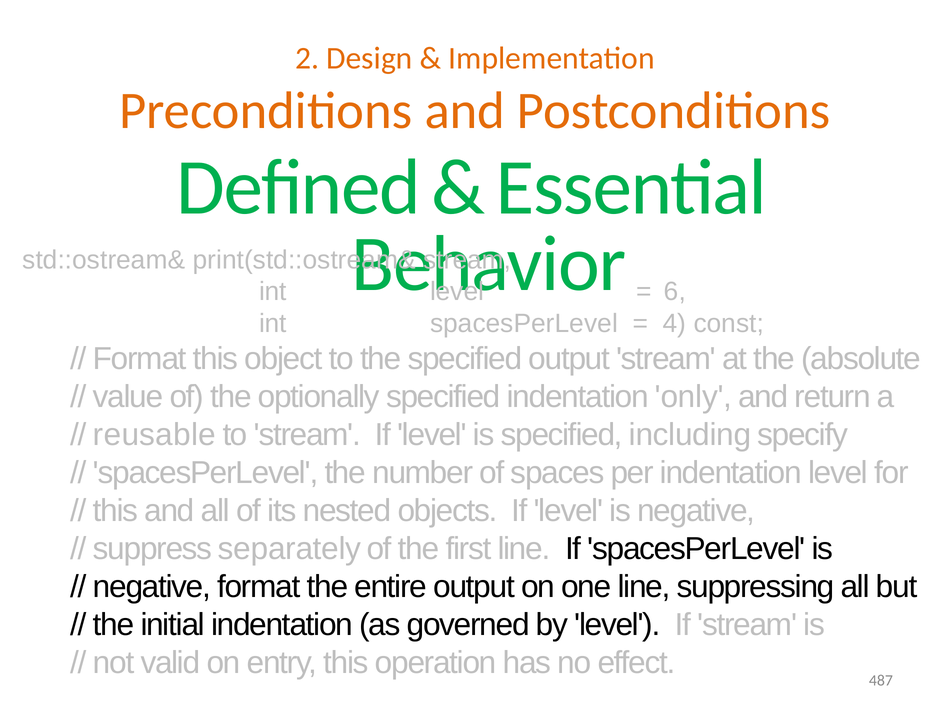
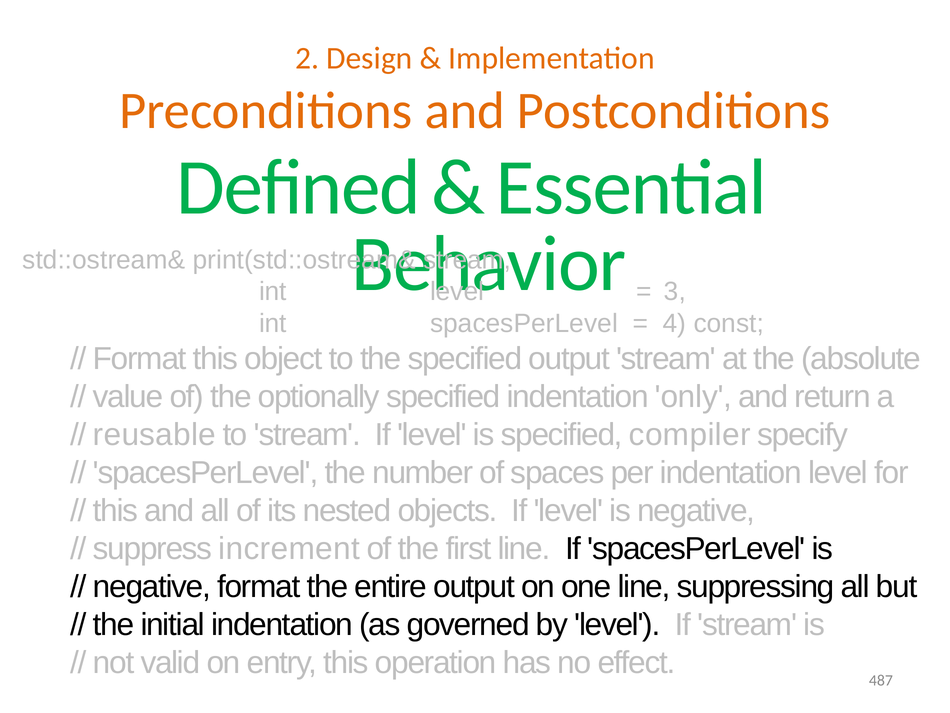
6: 6 -> 3 (675, 292)
including: including -> compiler (690, 434)
separately: separately -> increment (289, 548)
